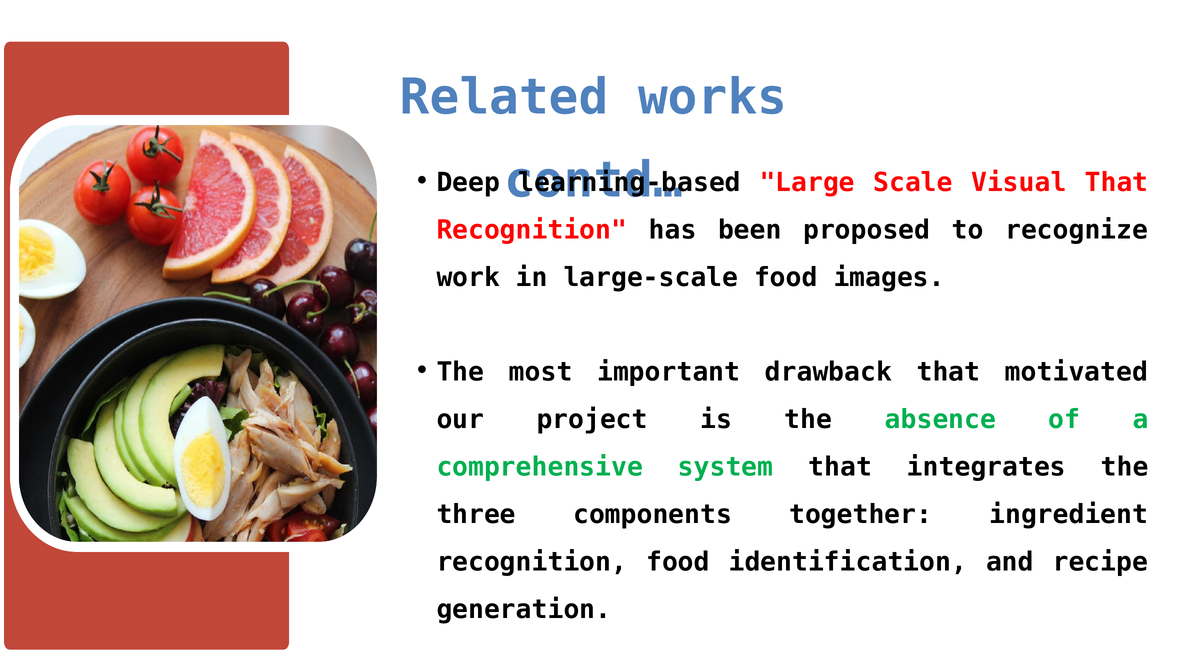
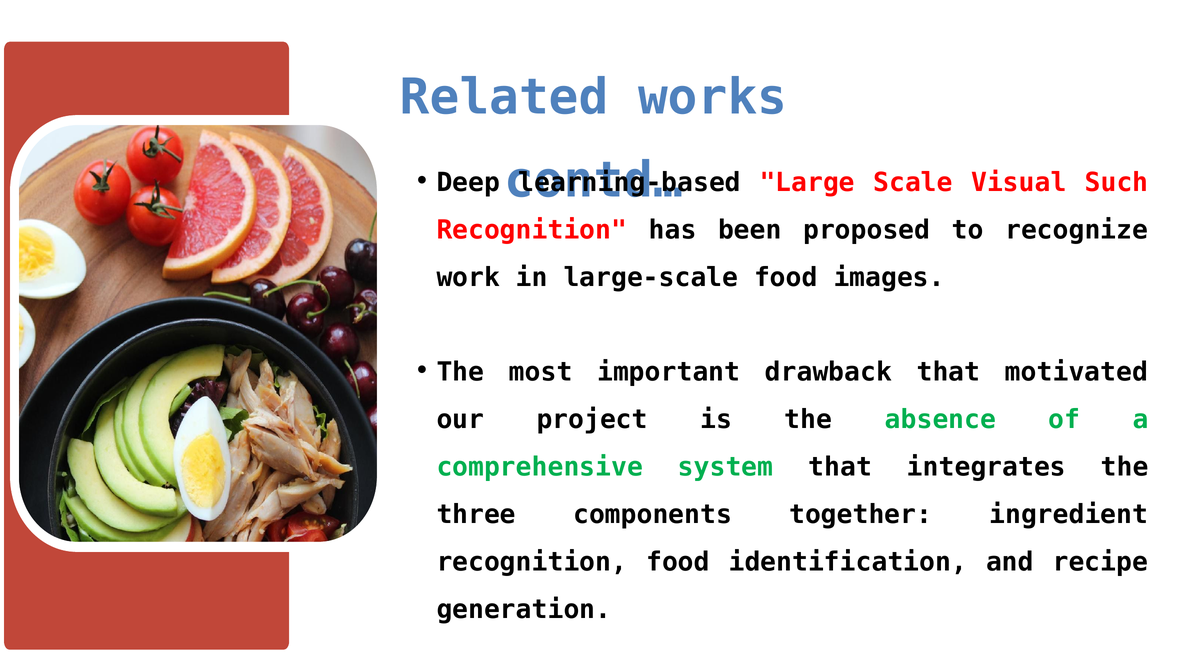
Visual That: That -> Such (1117, 183)
